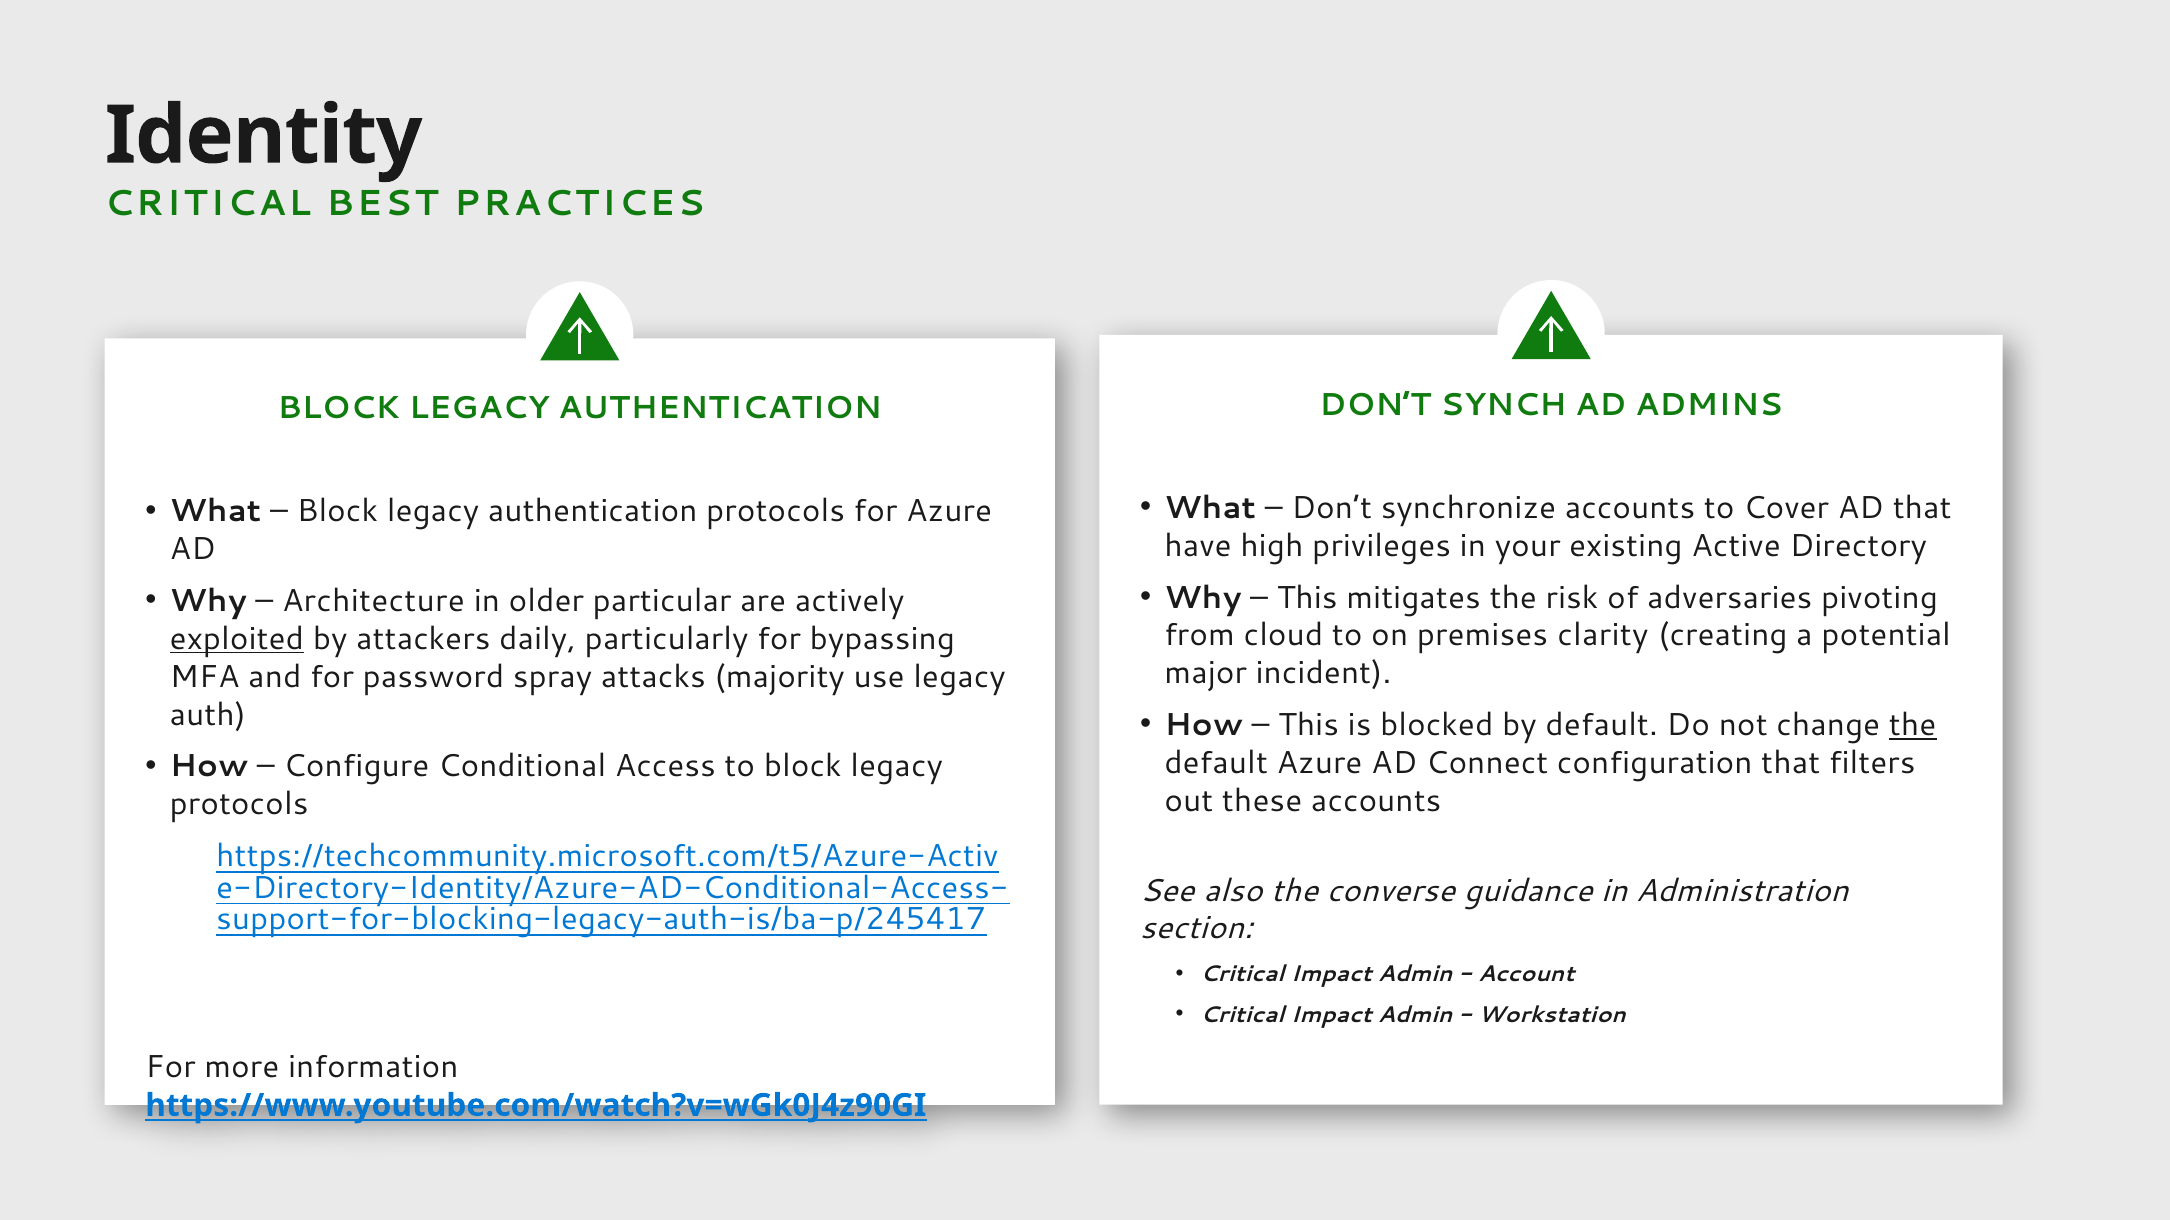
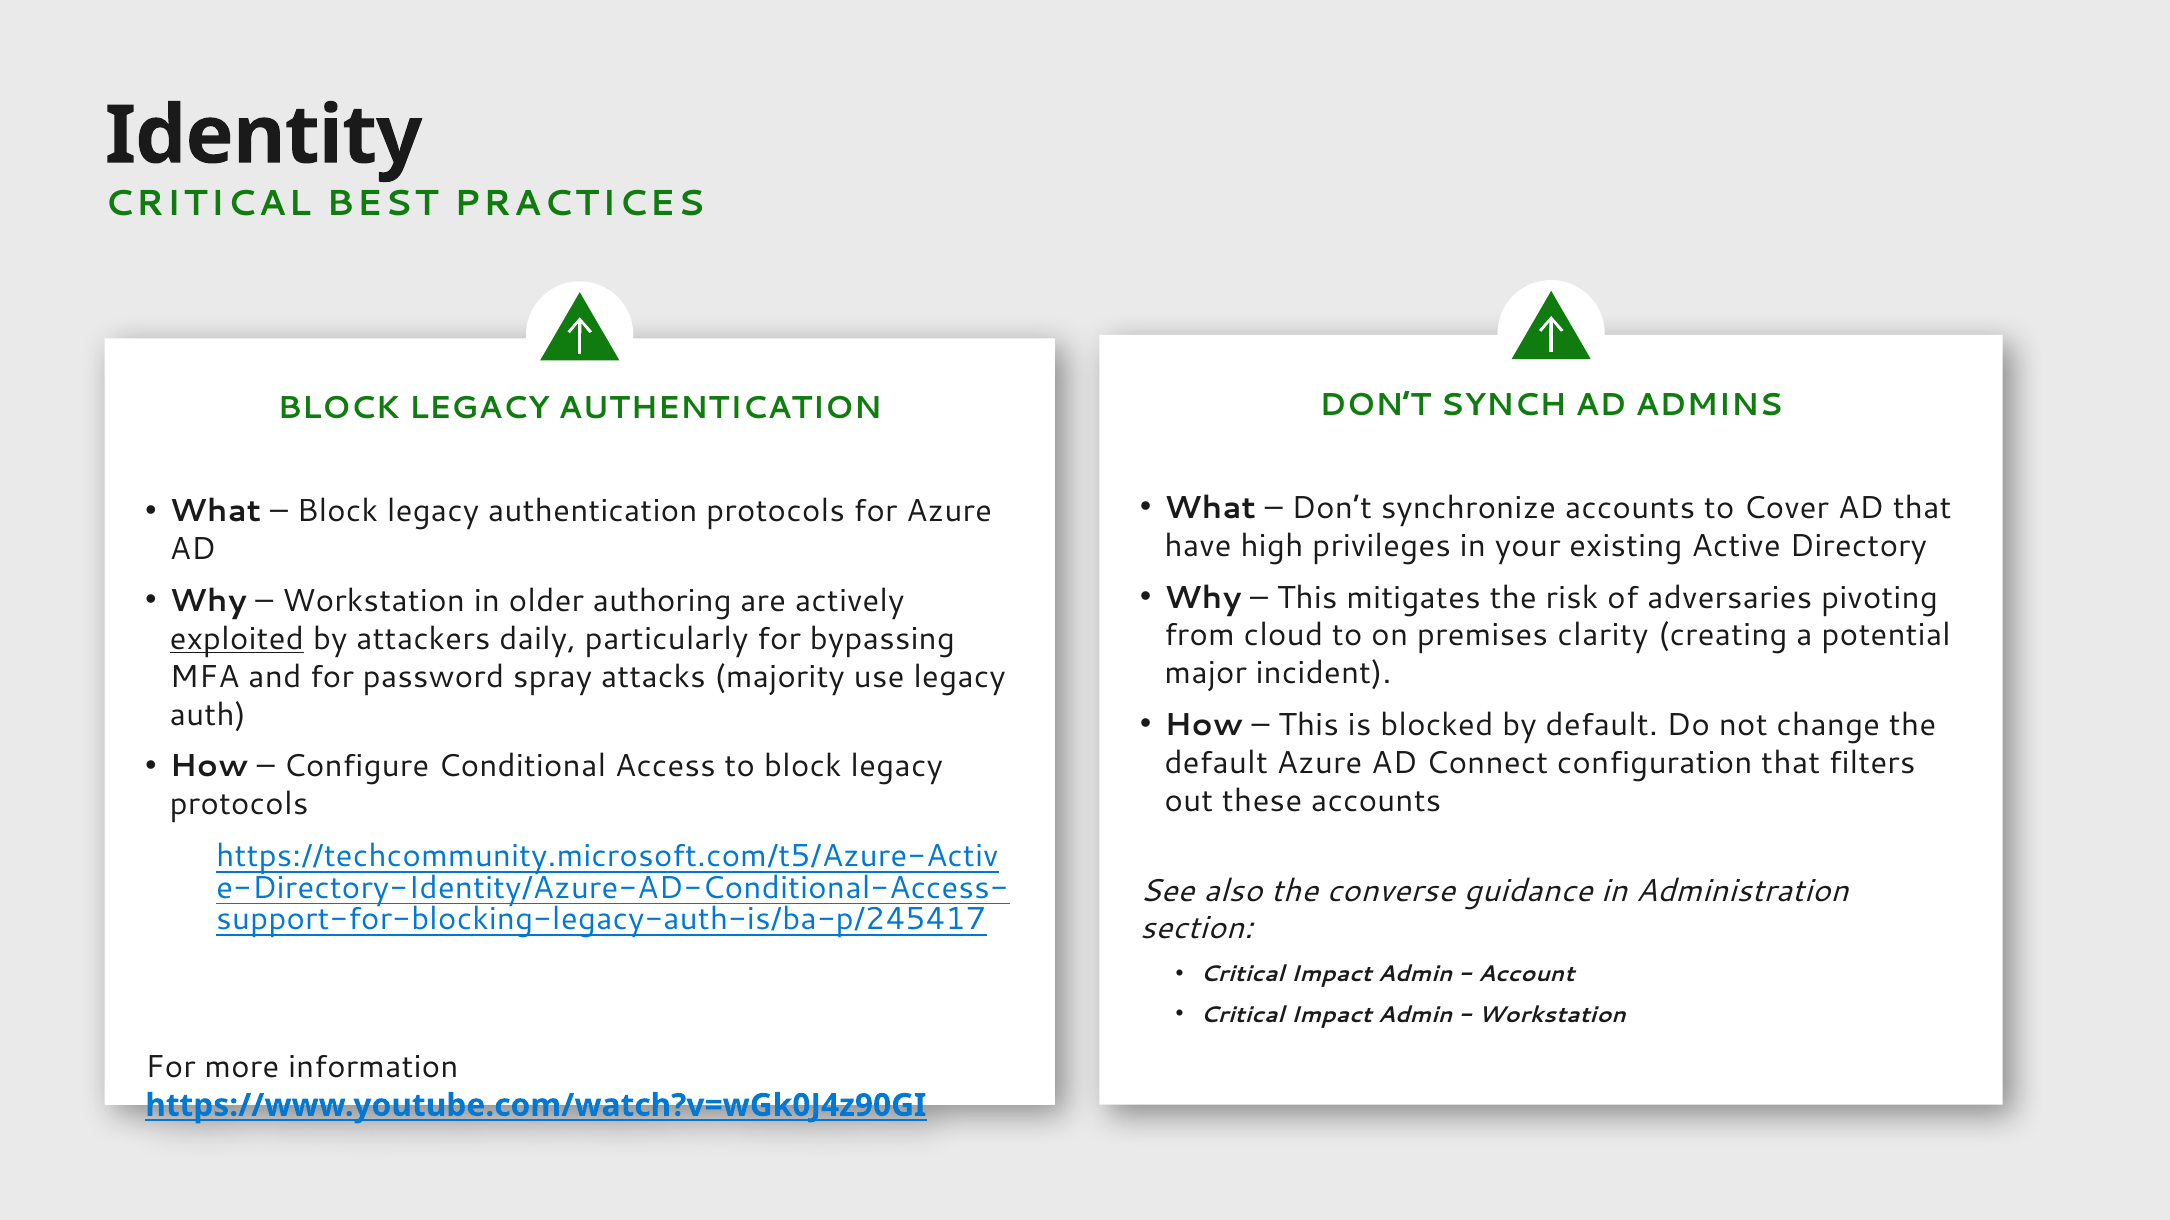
Architecture: Architecture -> Workstation (374, 601)
particular: particular -> authoring (662, 601)
the underline: present -> none (1913, 725)
